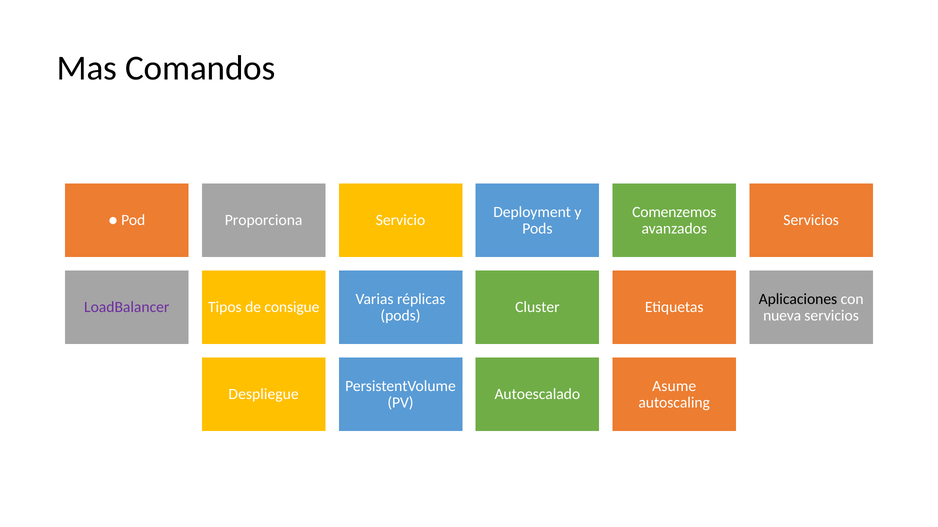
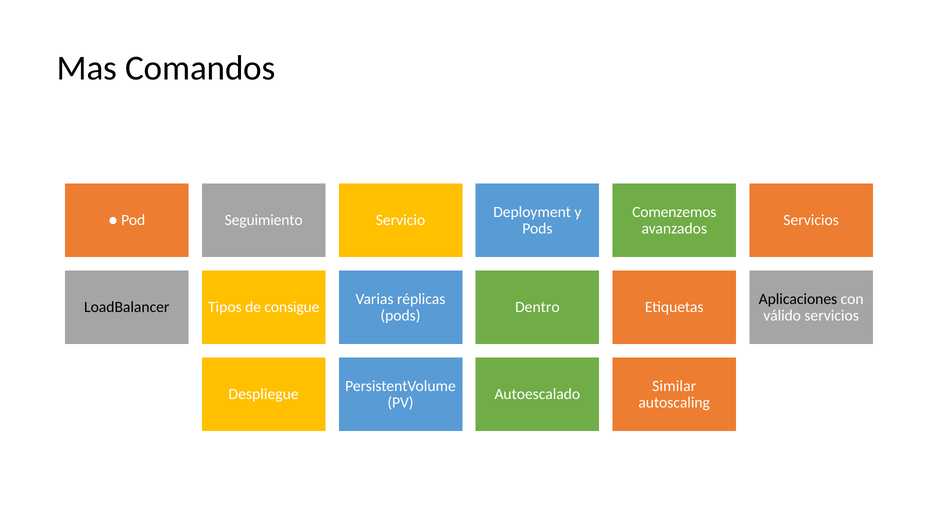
Proporciona: Proporciona -> Seguimiento (264, 221)
LoadBalancer colour: purple -> black (127, 308)
Cluster: Cluster -> Dentro (537, 308)
nueva: nueva -> válido (782, 316)
Asume: Asume -> Similar (674, 386)
